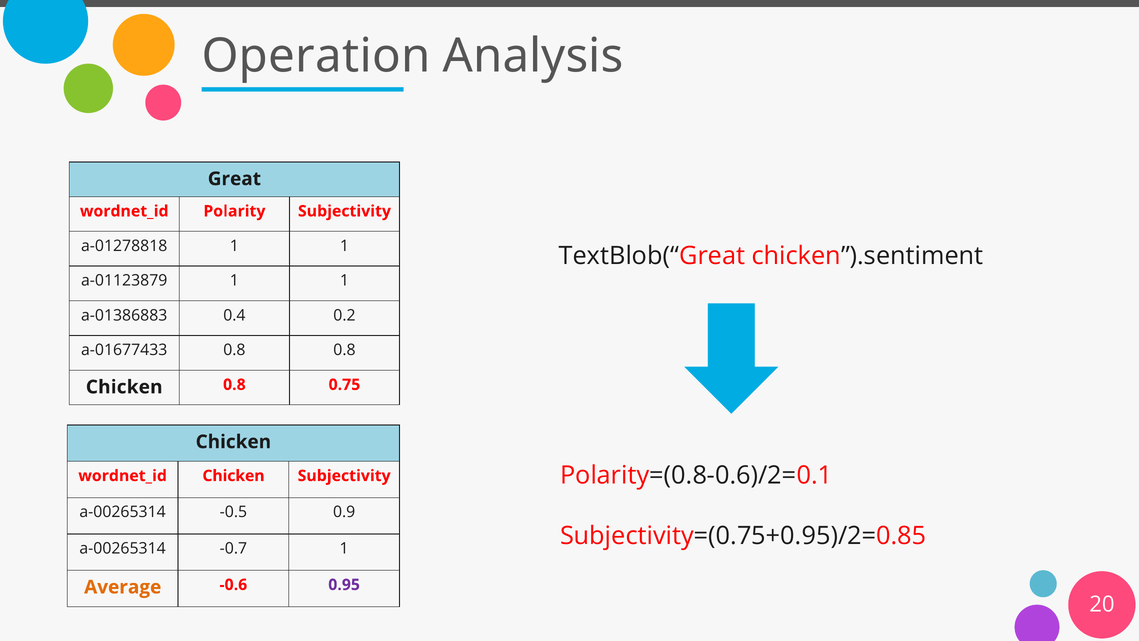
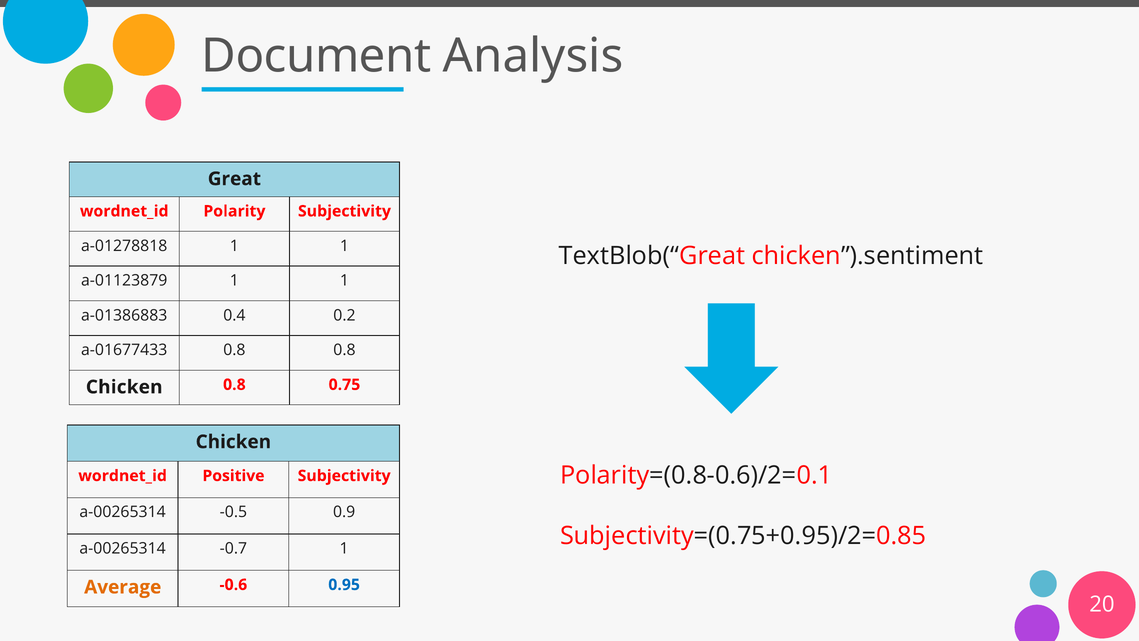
Operation: Operation -> Document (316, 56)
Chicken: Chicken -> Positive (233, 476)
0.95 colour: purple -> blue (344, 585)
